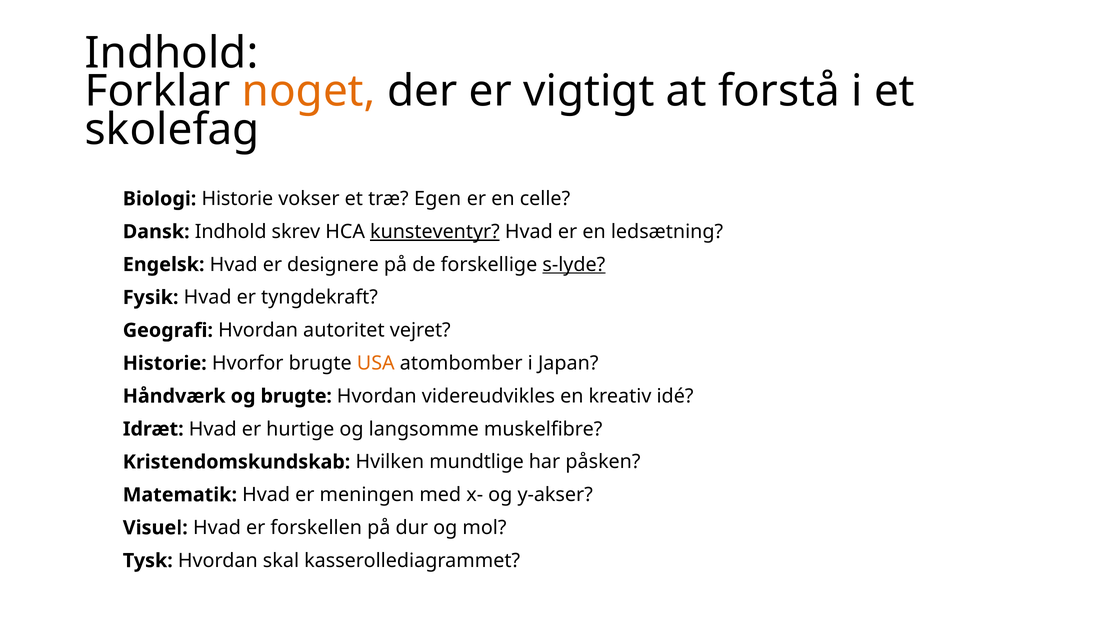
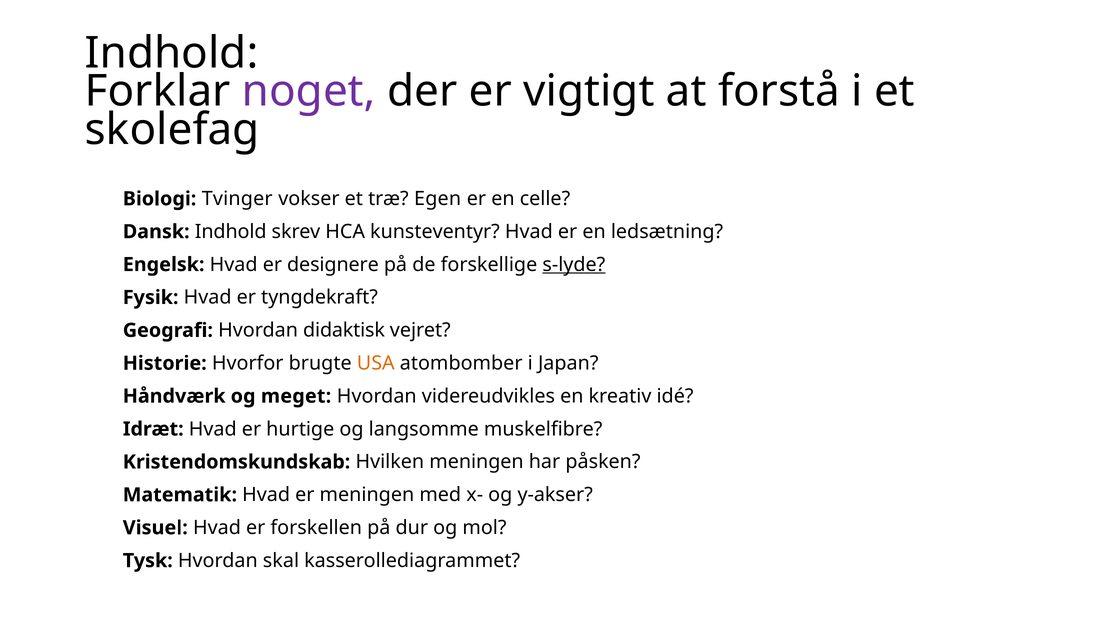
noget colour: orange -> purple (309, 92)
Biologi Historie: Historie -> Tvinger (237, 199)
kunsteventyr underline: present -> none (435, 232)
autoritet: autoritet -> didaktisk (344, 331)
og brugte: brugte -> meget (296, 397)
Hvilken mundtlige: mundtlige -> meningen (477, 462)
